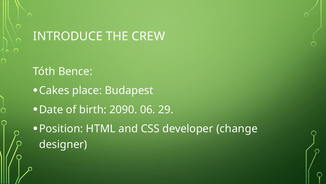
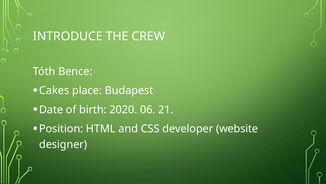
2090: 2090 -> 2020 (123, 109)
29: 29 -> 21 (166, 109)
change: change -> website (237, 128)
